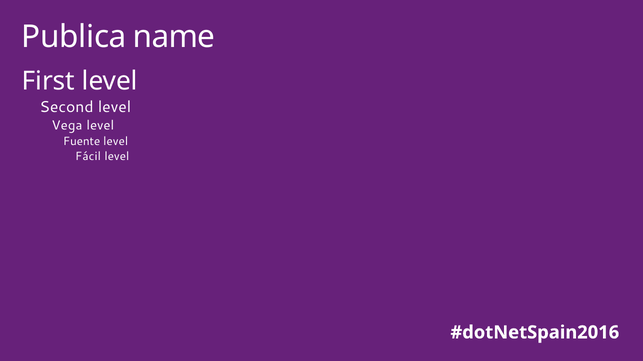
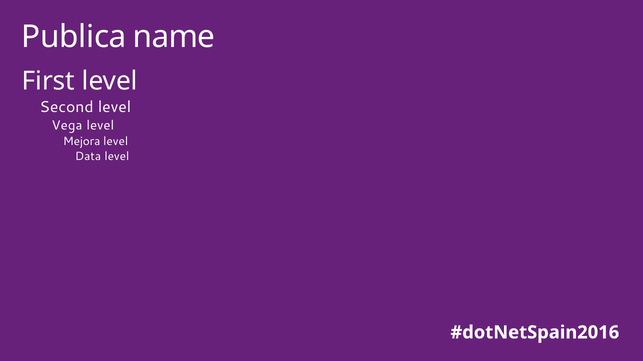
Fuente: Fuente -> Mejora (82, 141)
Fácil: Fácil -> Data (88, 157)
